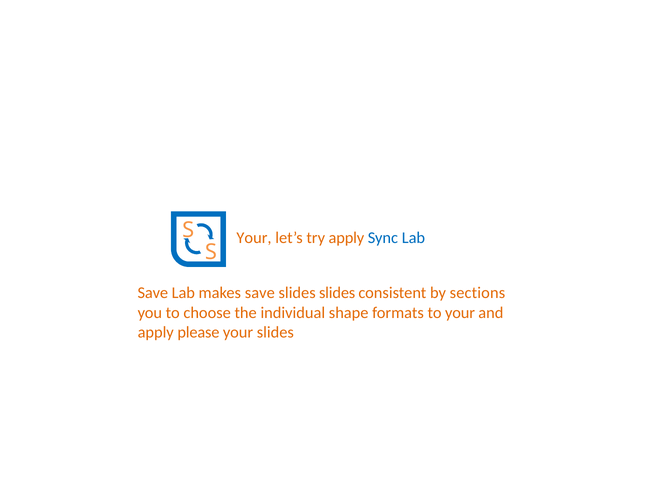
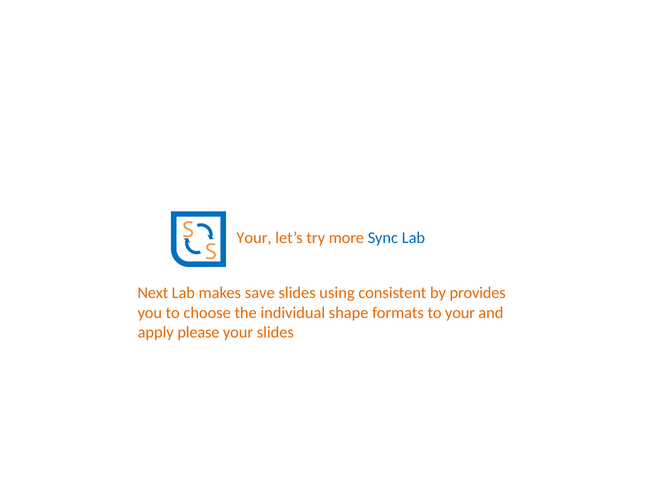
try apply: apply -> more (346, 238)
Save: Save -> Next (153, 293)
slides slides: slides -> using (337, 293)
sections: sections -> provides (478, 293)
